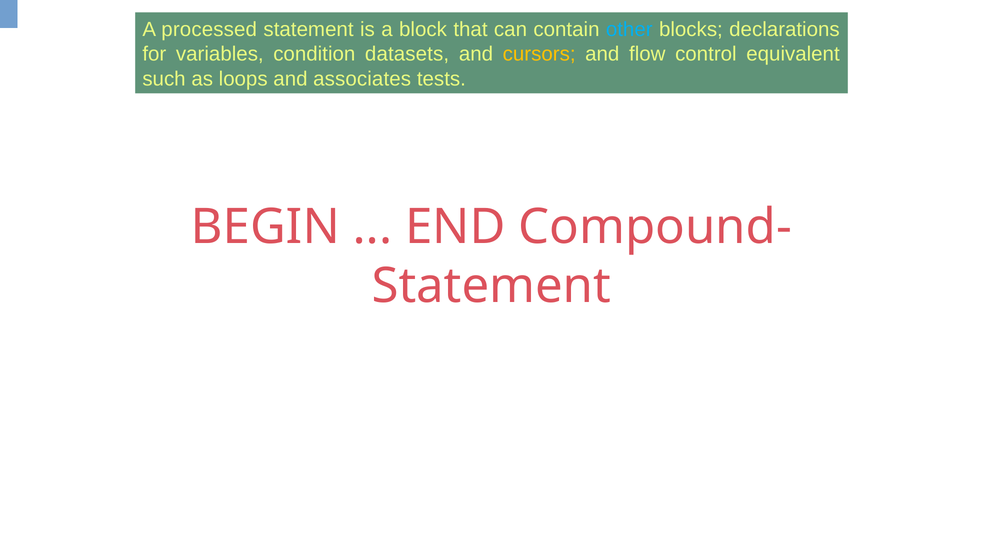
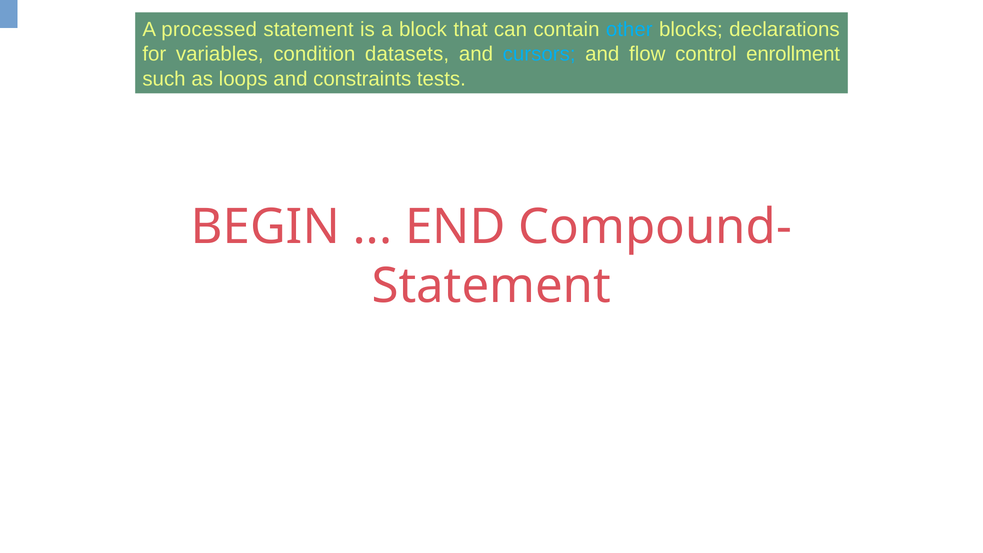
cursors colour: yellow -> light blue (539, 54)
equivalent: equivalent -> enrollment (793, 54)
associates: associates -> constraints (362, 79)
